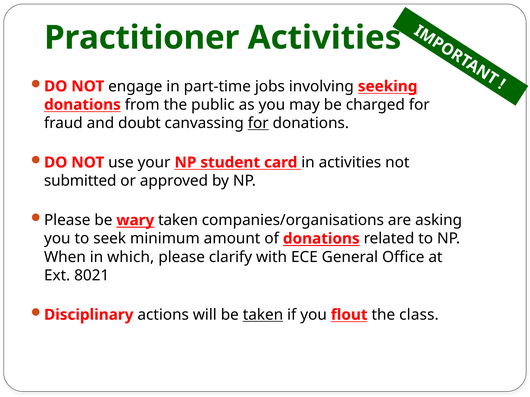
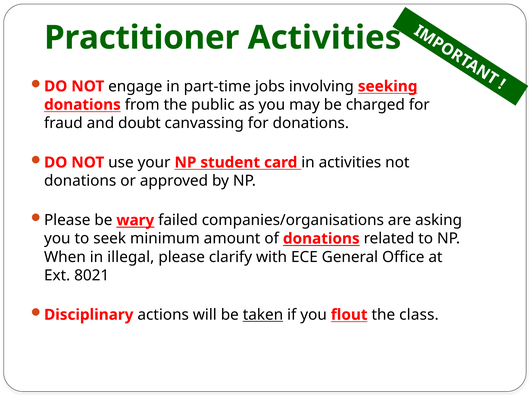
for underline: present -> none (258, 123)
submitted: submitted -> donations (80, 181)
wary taken: taken -> failed (178, 221)
which: which -> illegal (131, 257)
